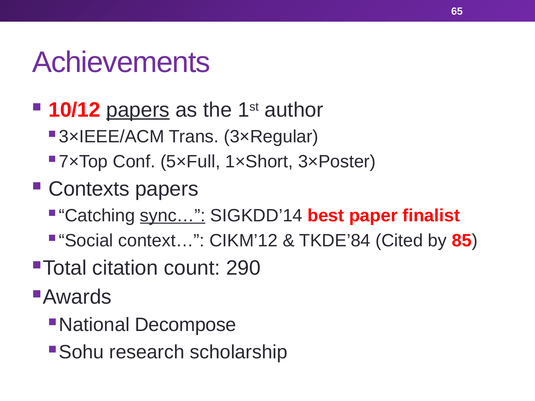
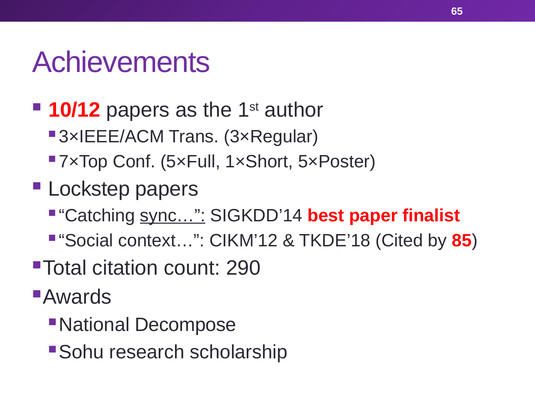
papers underline: present -> none (138, 110)
3×Poster: 3×Poster -> 5×Poster (337, 162)
Contexts: Contexts -> Lockstep (89, 189)
TKDE’84: TKDE’84 -> TKDE’18 (335, 241)
